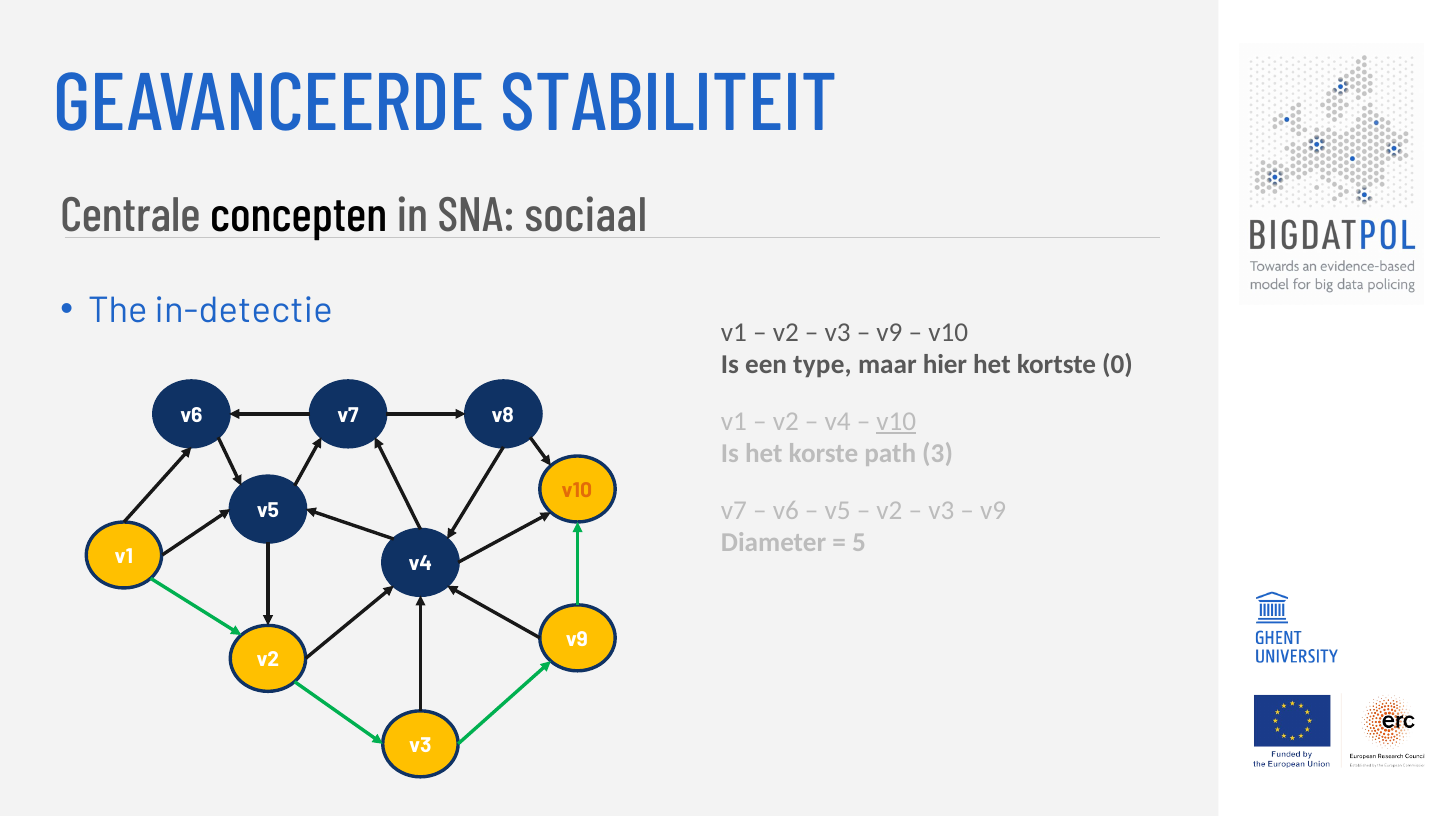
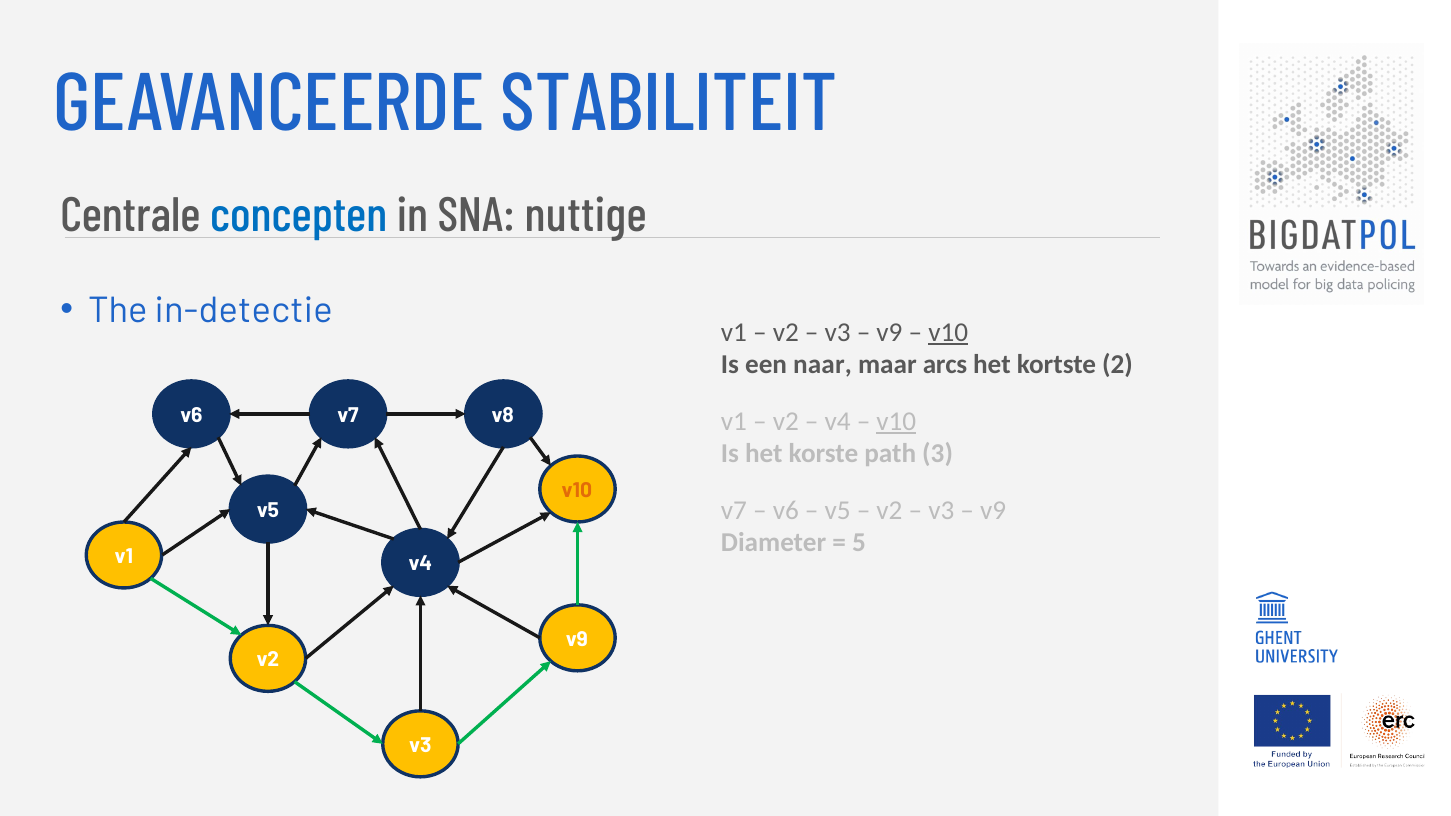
concepten colour: black -> blue (299, 215)
sociaal: sociaal -> nuttige (586, 215)
v10 underline: none -> present (948, 332)
type: type -> naar (823, 365)
hier: hier -> arcs (945, 365)
0: 0 -> 2 (1118, 365)
